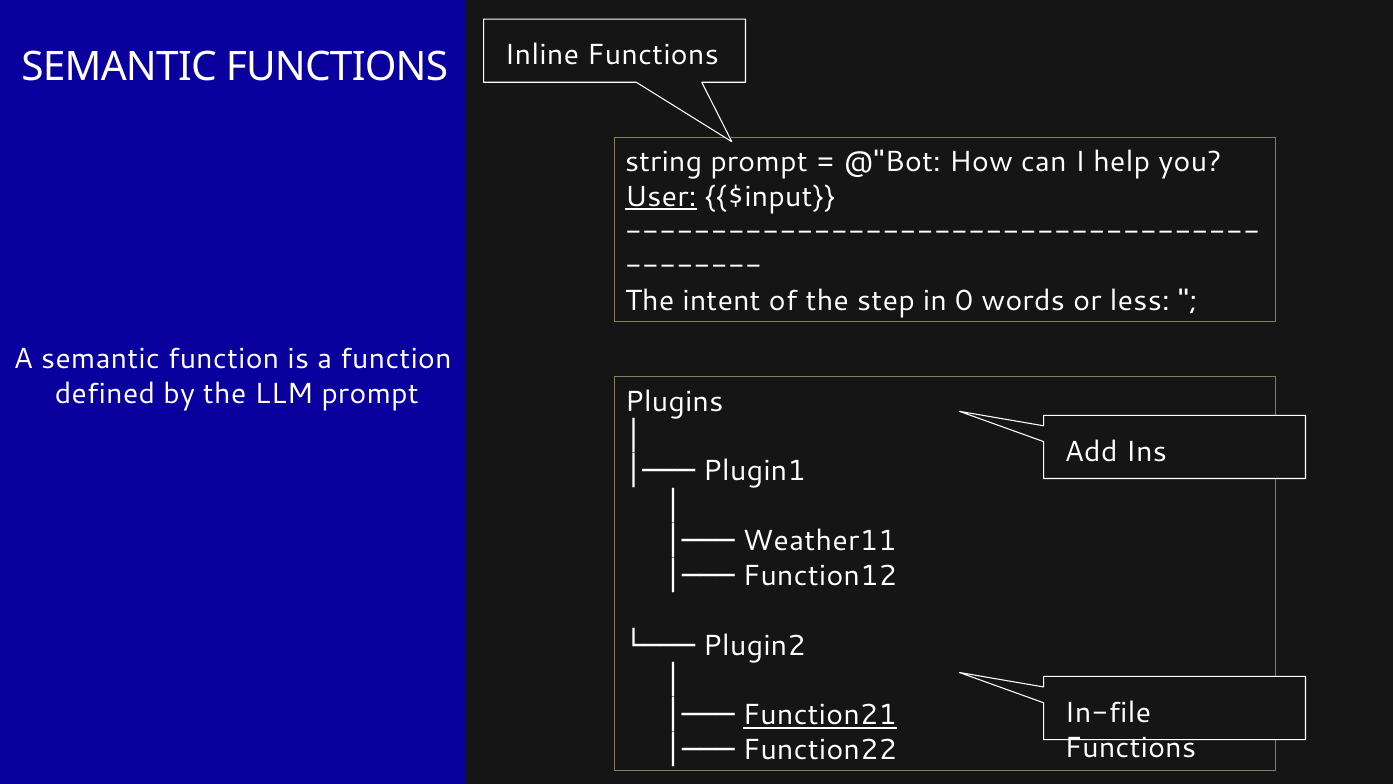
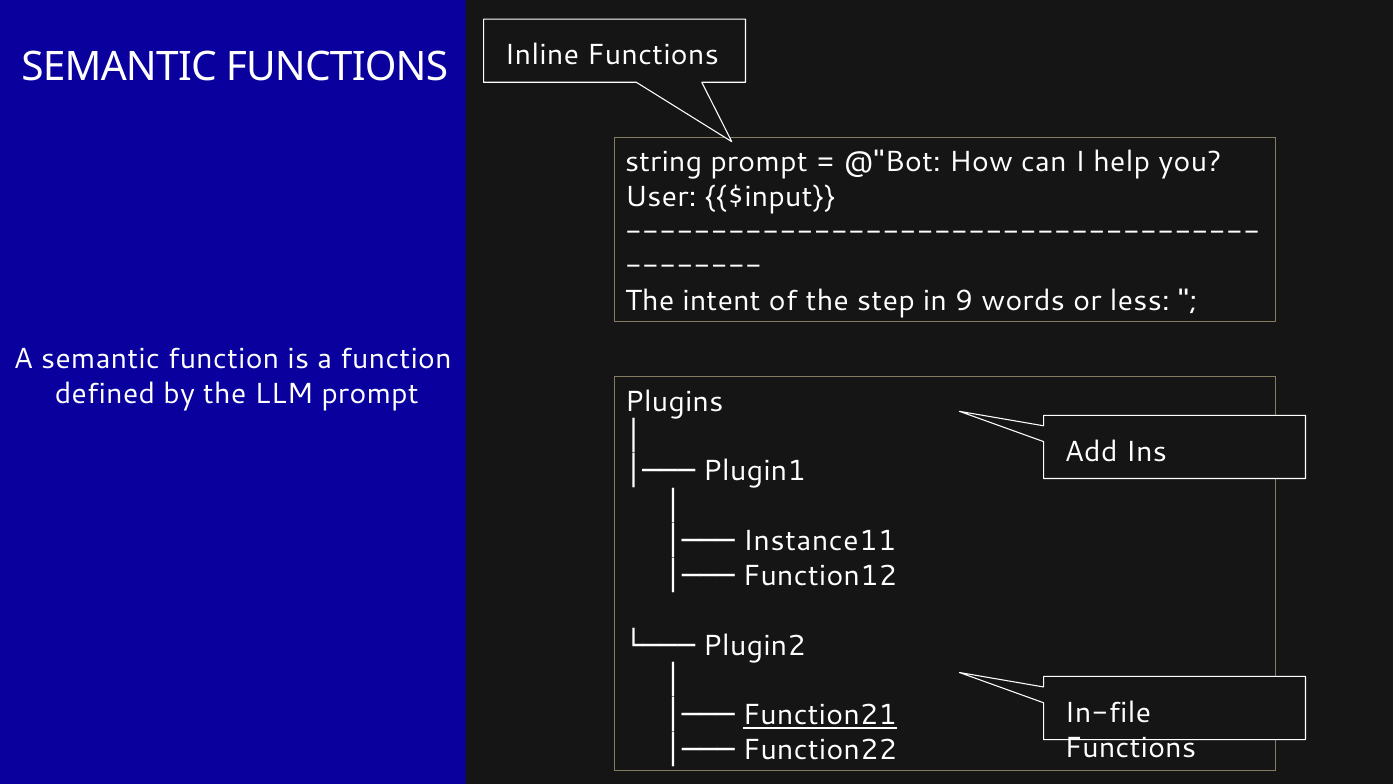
User underline: present -> none (661, 197)
0: 0 -> 9 (964, 301)
Weather11: Weather11 -> Instance11 (820, 541)
